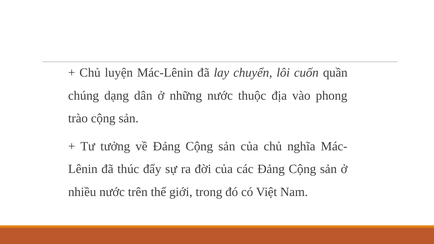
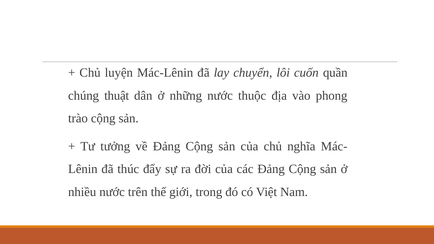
dạng: dạng -> thuật (117, 96)
